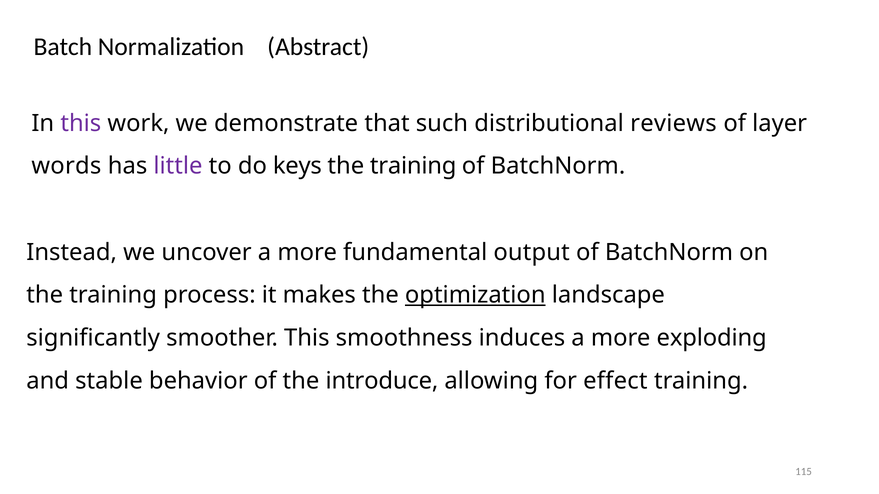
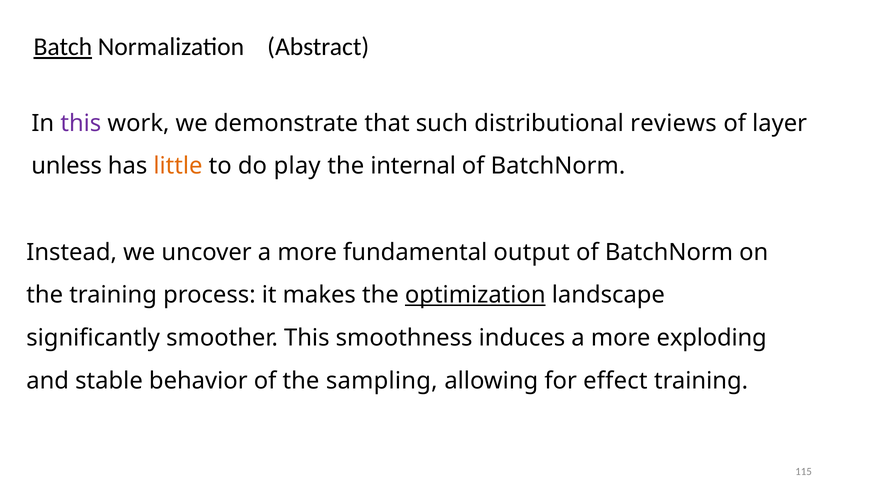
Batch underline: none -> present (63, 47)
words: words -> unless (67, 166)
little colour: purple -> orange (178, 166)
keys: keys -> play (297, 166)
training: training -> internal (413, 166)
introduce: introduce -> sampling (382, 381)
